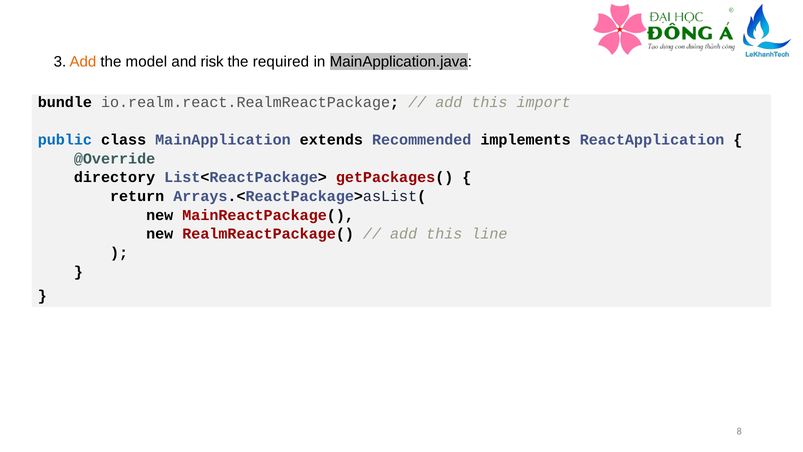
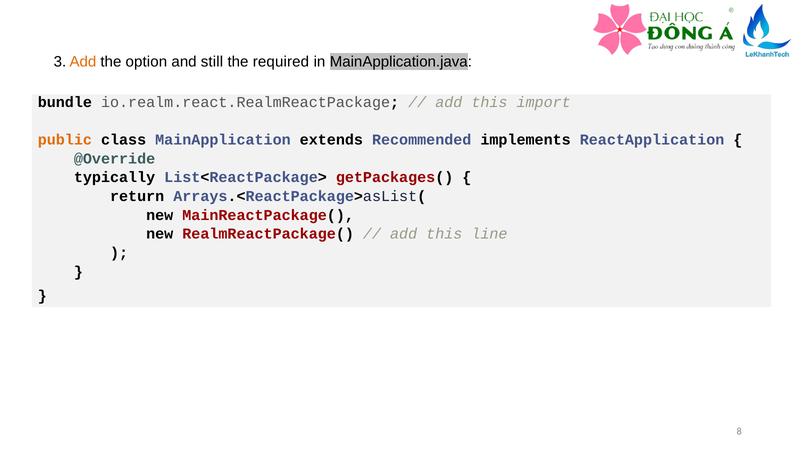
model: model -> option (146, 62)
risk: risk -> still (212, 62)
public colour: blue -> orange (65, 140)
directory: directory -> typically (115, 177)
